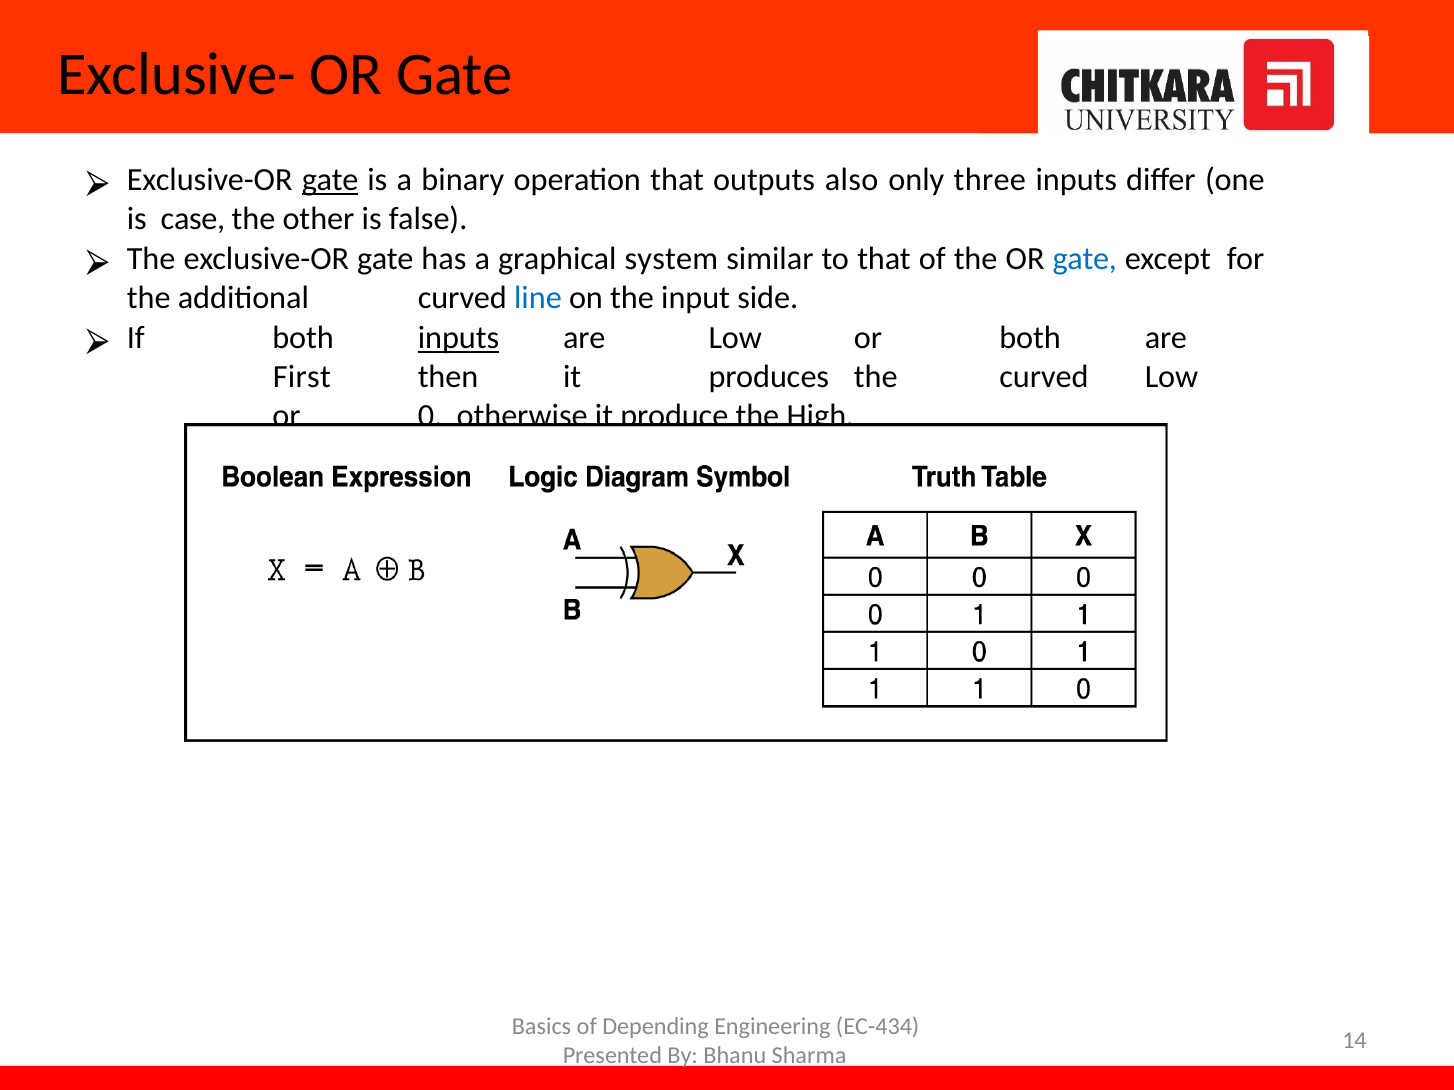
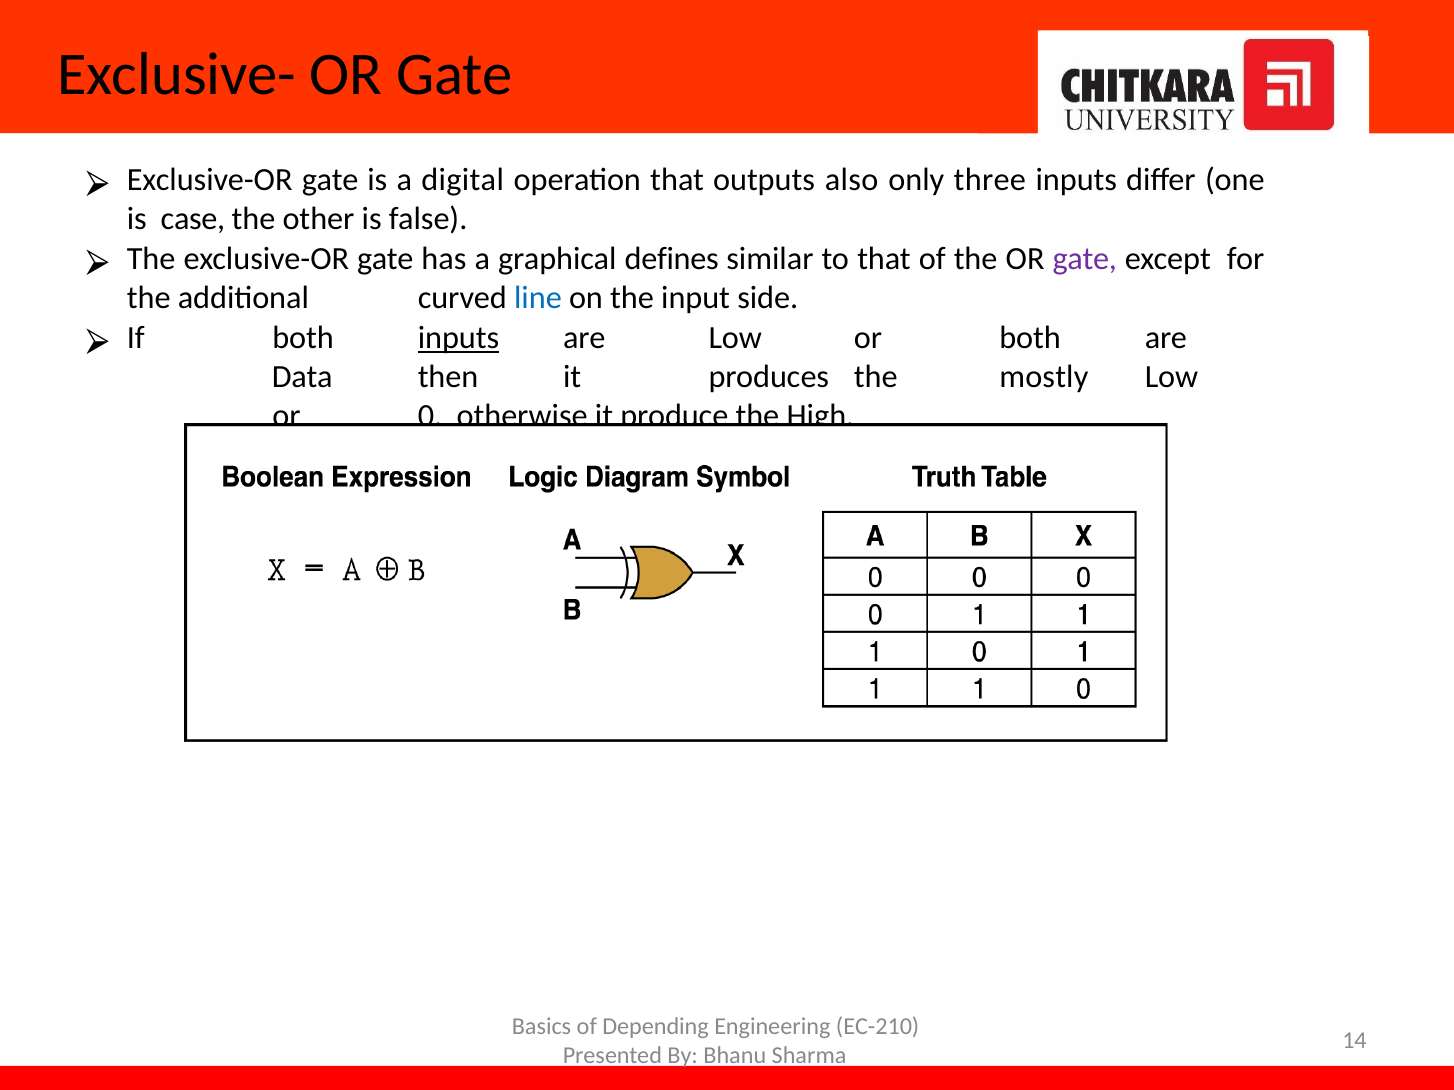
gate underline: present -> none (330, 180)
binary: binary -> digital (463, 180)
system: system -> defines (672, 259)
gate colour: blue -> purple (1085, 259)
First: First -> Data (302, 377)
the curved: curved -> mostly (1044, 377)
EC-434: EC-434 -> EC-210 (878, 1027)
